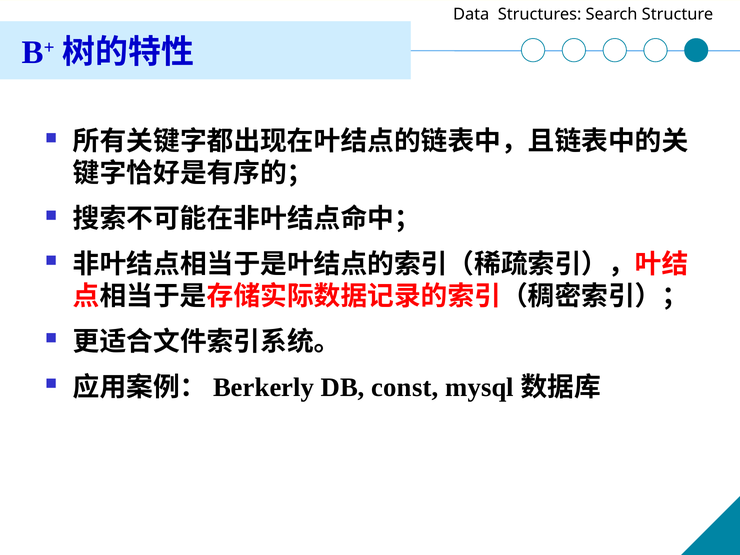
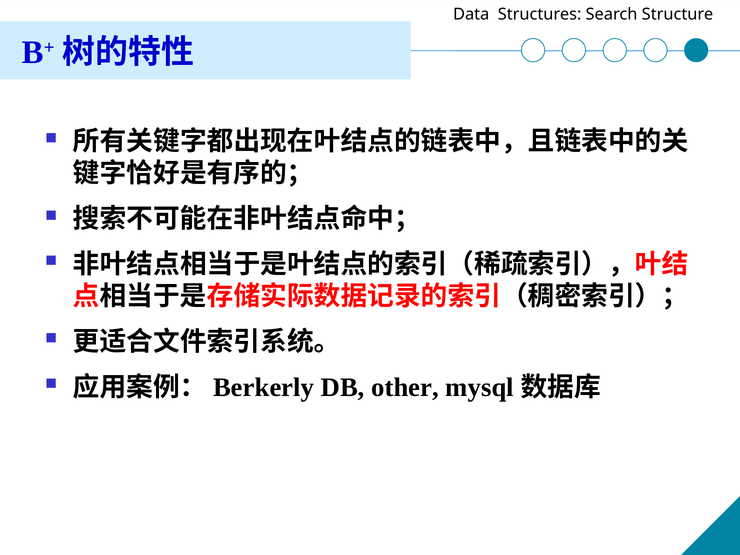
const: const -> other (405, 387)
